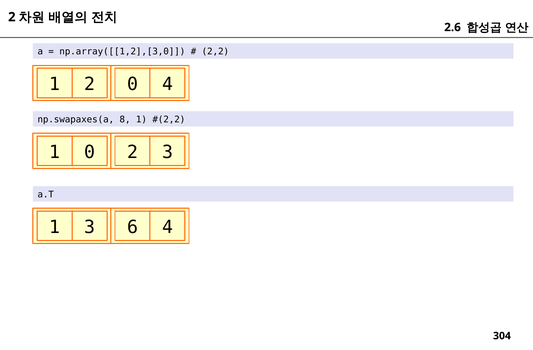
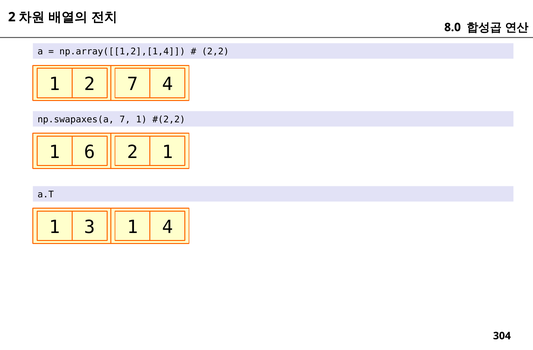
2.6: 2.6 -> 8.0 (453, 27)
np.array([[1,2],[3,0: np.array([[1,2],[3,0 -> np.array([[1,2],[1,4 (122, 52)
2 0: 0 -> 7 (133, 84)
np.swapaxes(a 8: 8 -> 7 (125, 120)
1 0: 0 -> 6 (90, 152)
2 3: 3 -> 1 (167, 152)
3 6: 6 -> 1 (133, 227)
